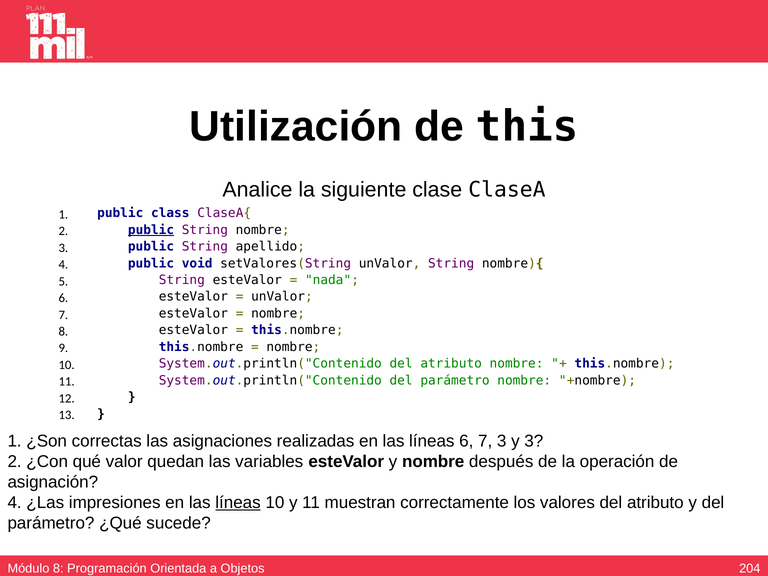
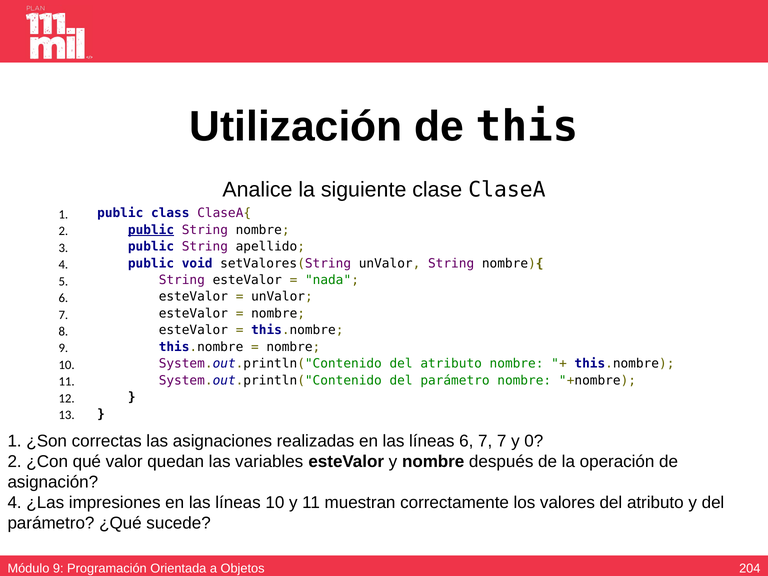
7 3: 3 -> 7 (502, 441)
y 3: 3 -> 0 (534, 441)
líneas underline: present -> none (238, 503)
Módulo 8: 8 -> 9 (58, 568)
